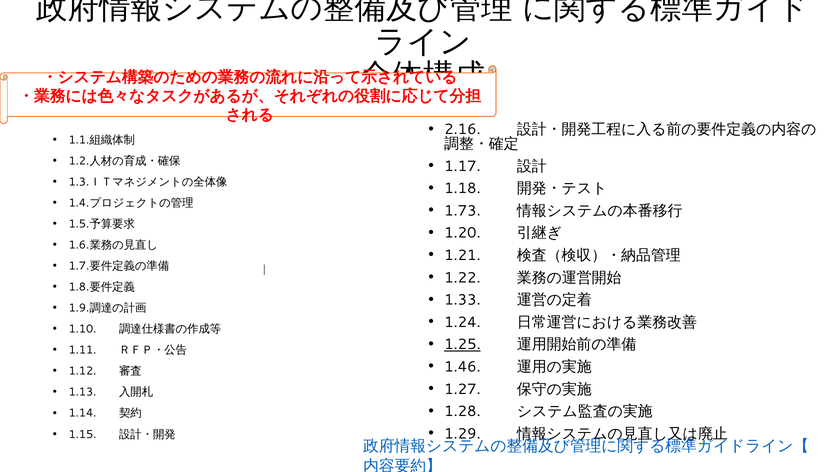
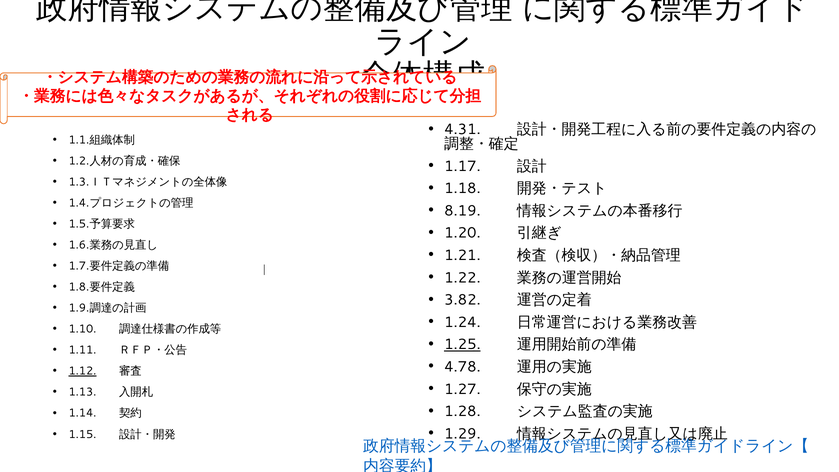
2.16: 2.16 -> 4.31 (462, 129)
1.73: 1.73 -> 8.19 (462, 211)
1.33: 1.33 -> 3.82 (462, 300)
1.46: 1.46 -> 4.78 (462, 367)
1.12 underline: none -> present (82, 371)
